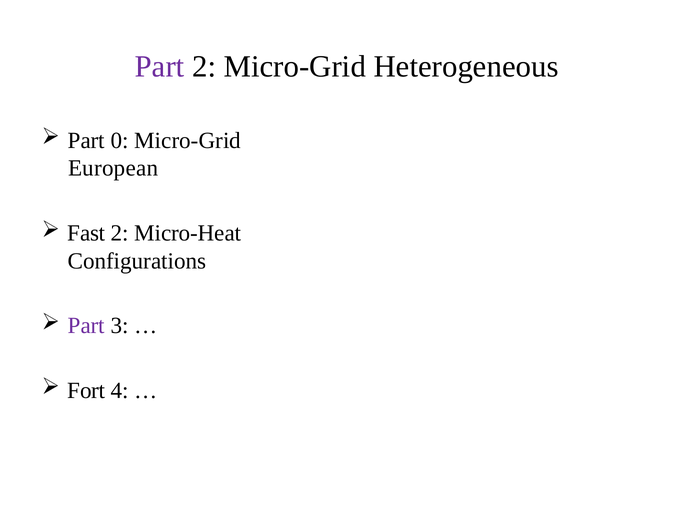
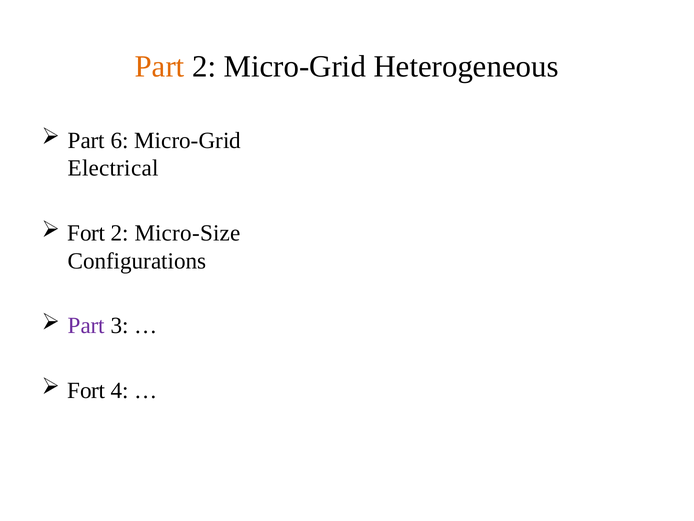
Part colour: purple -> orange (160, 66)
0: 0 -> 6 (120, 140)
European: European -> Electrical (113, 168)
Fast: Fast -> Fort (86, 233)
Micro-Heat: Micro-Heat -> Micro-Size (188, 233)
